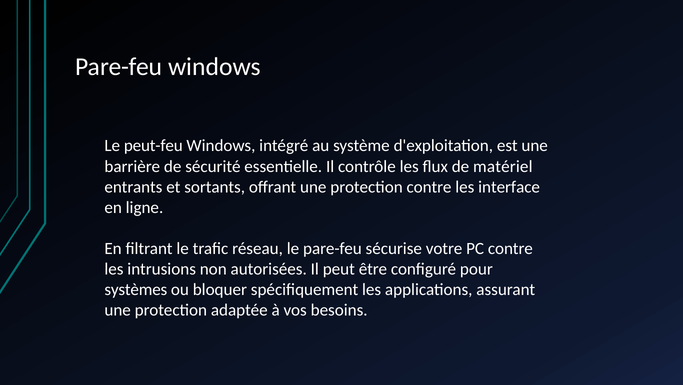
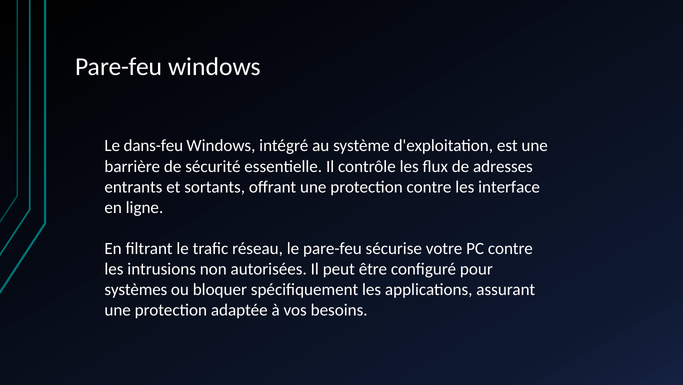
peut-feu: peut-feu -> dans-feu (153, 146)
matériel: matériel -> adresses (503, 166)
